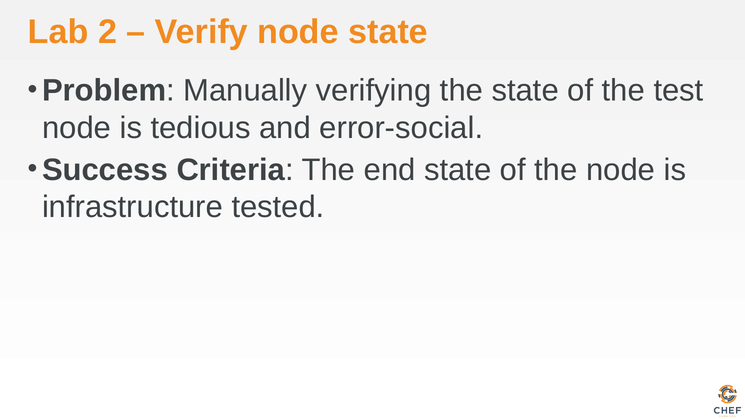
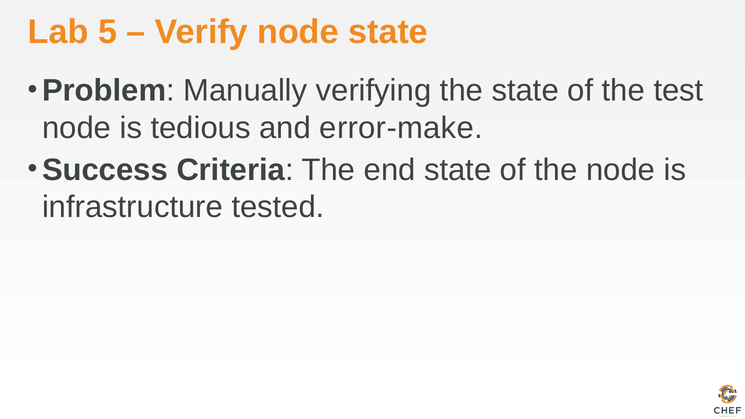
2: 2 -> 5 (108, 32)
error-social: error-social -> error-make (401, 128)
